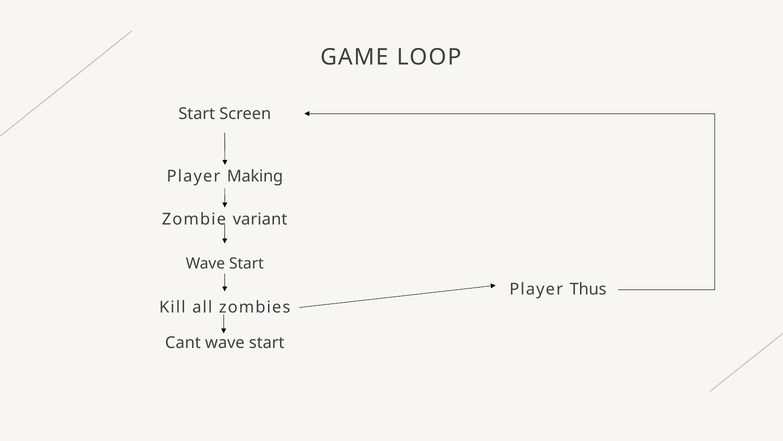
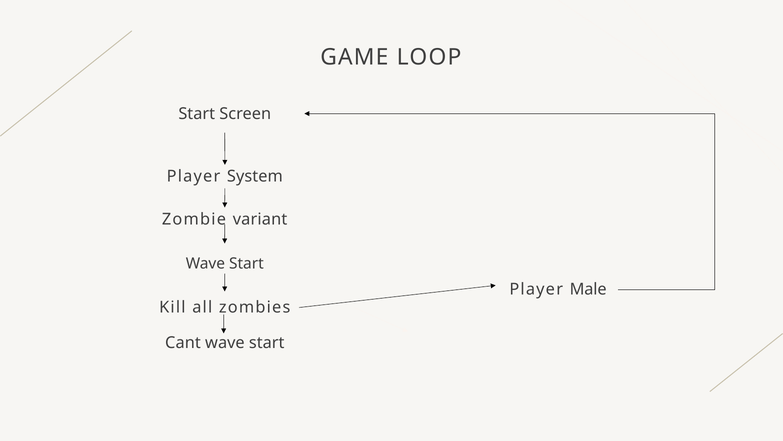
Making: Making -> System (255, 176)
Thus: Thus -> Male (588, 289)
